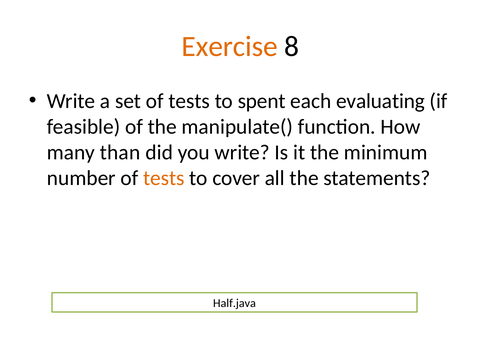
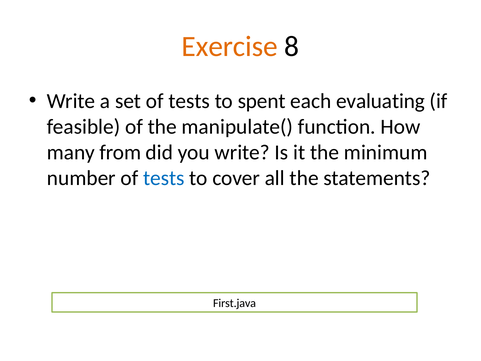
than: than -> from (120, 152)
tests colour: orange -> blue (164, 178)
Half.java: Half.java -> First.java (235, 303)
